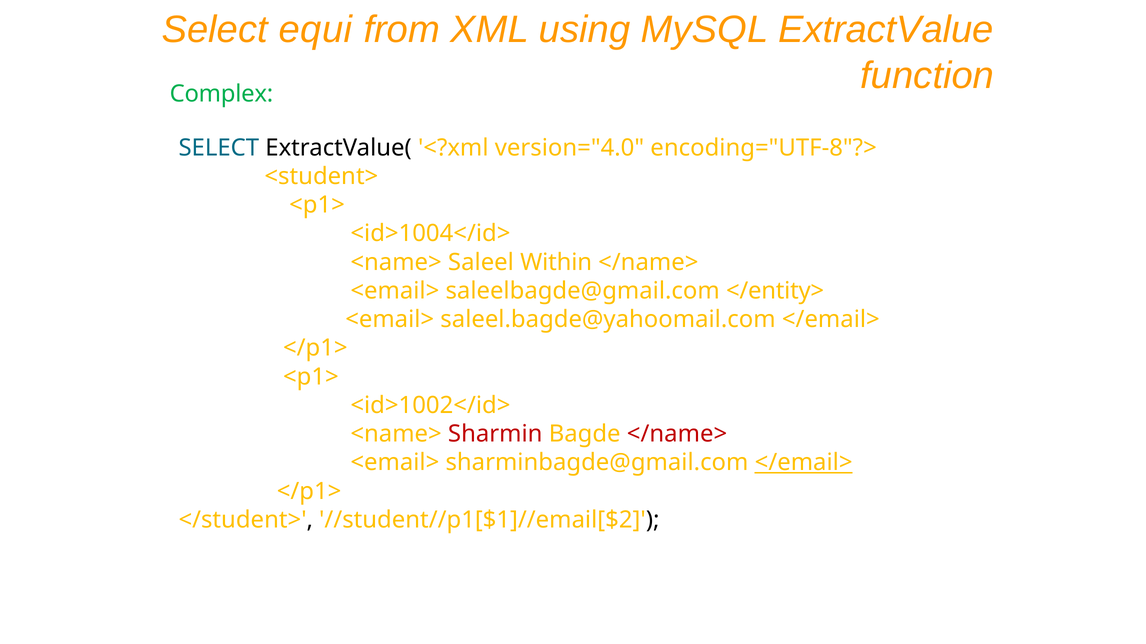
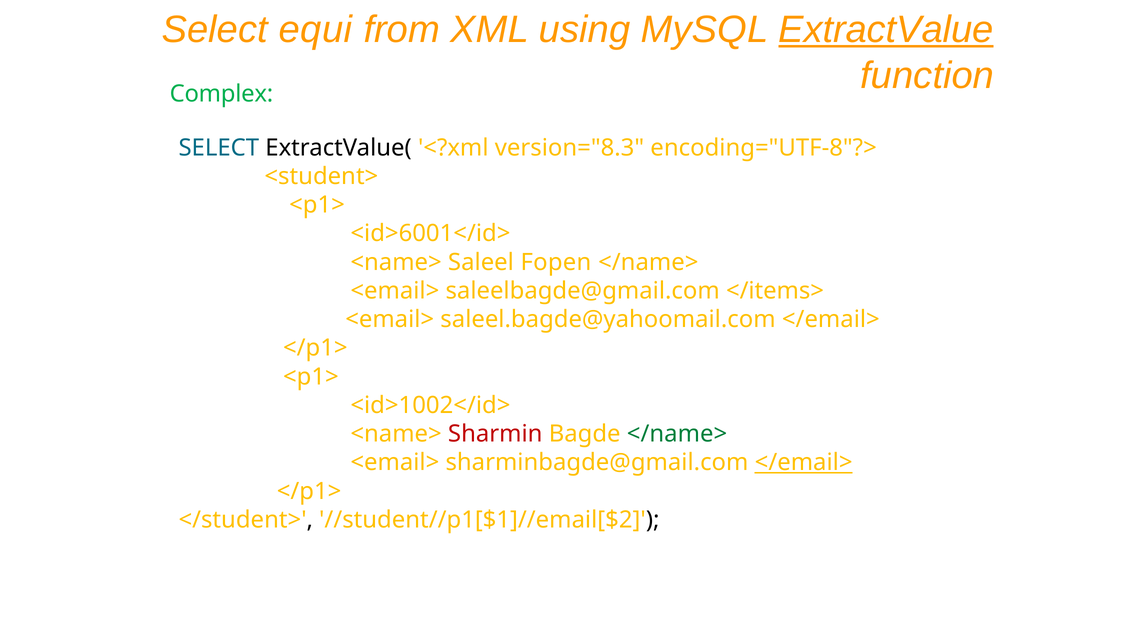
ExtractValue underline: none -> present (886, 30)
version="4.0: version="4.0 -> version="8.3 (569, 148)
<id>1004</id>: <id>1004</id> -> <id>6001</id> (430, 234)
Within: Within -> Fopen (556, 262)
</entity>: </entity> -> </items> (775, 291)
</name> colour: red -> green (677, 434)
